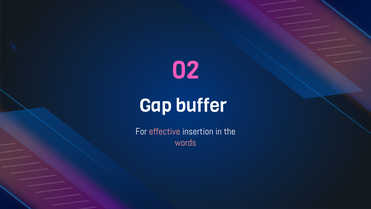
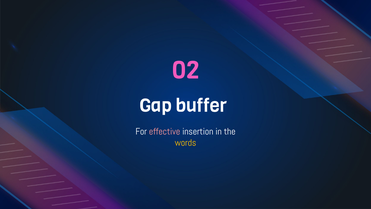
words colour: pink -> yellow (186, 142)
